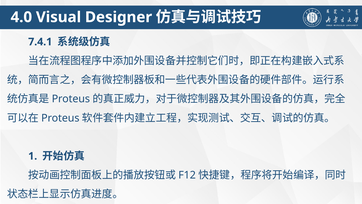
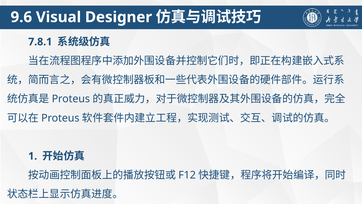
4.0: 4.0 -> 9.6 (21, 17)
7.4.1: 7.4.1 -> 7.8.1 (40, 42)
